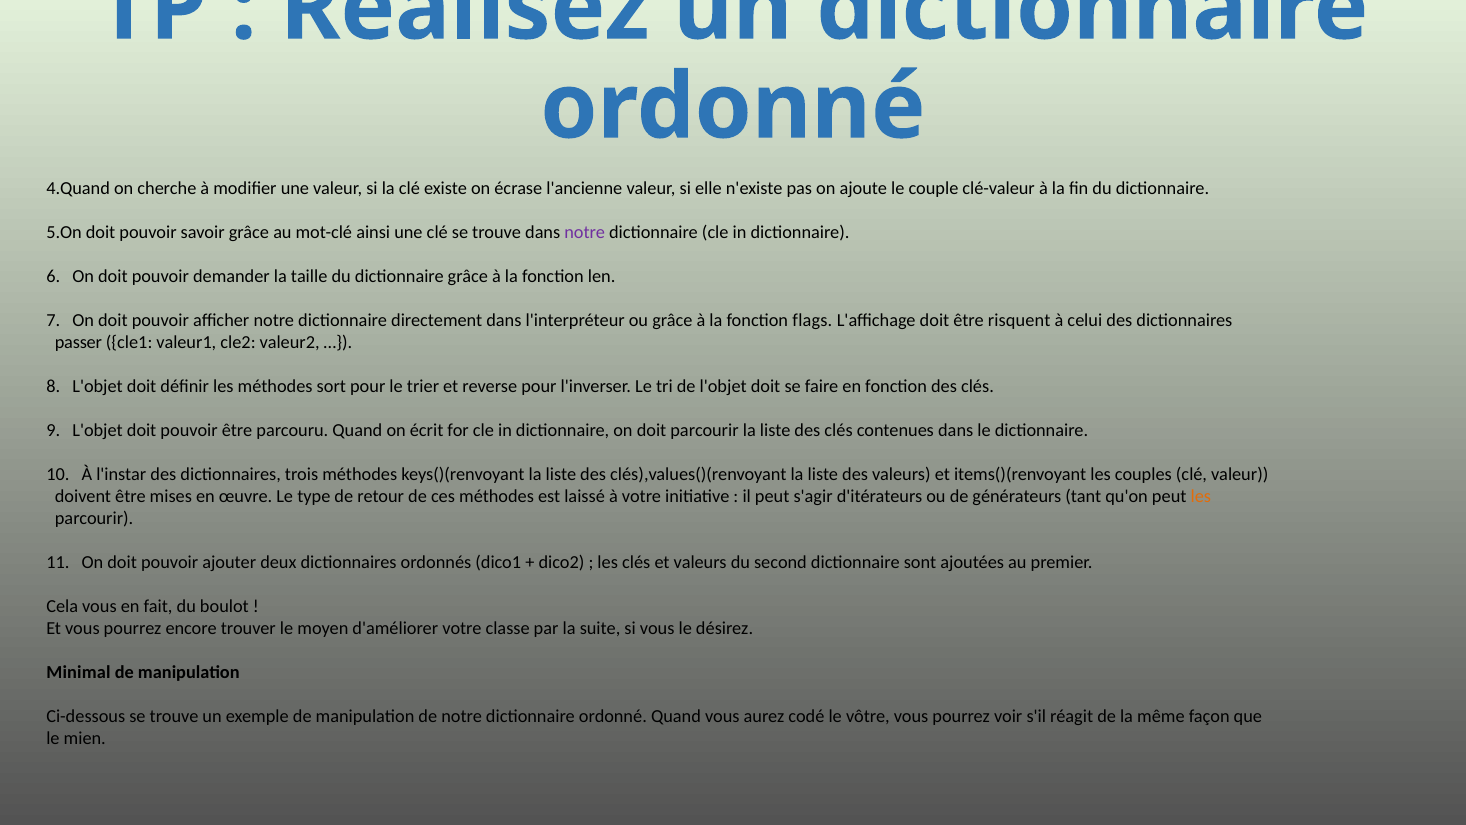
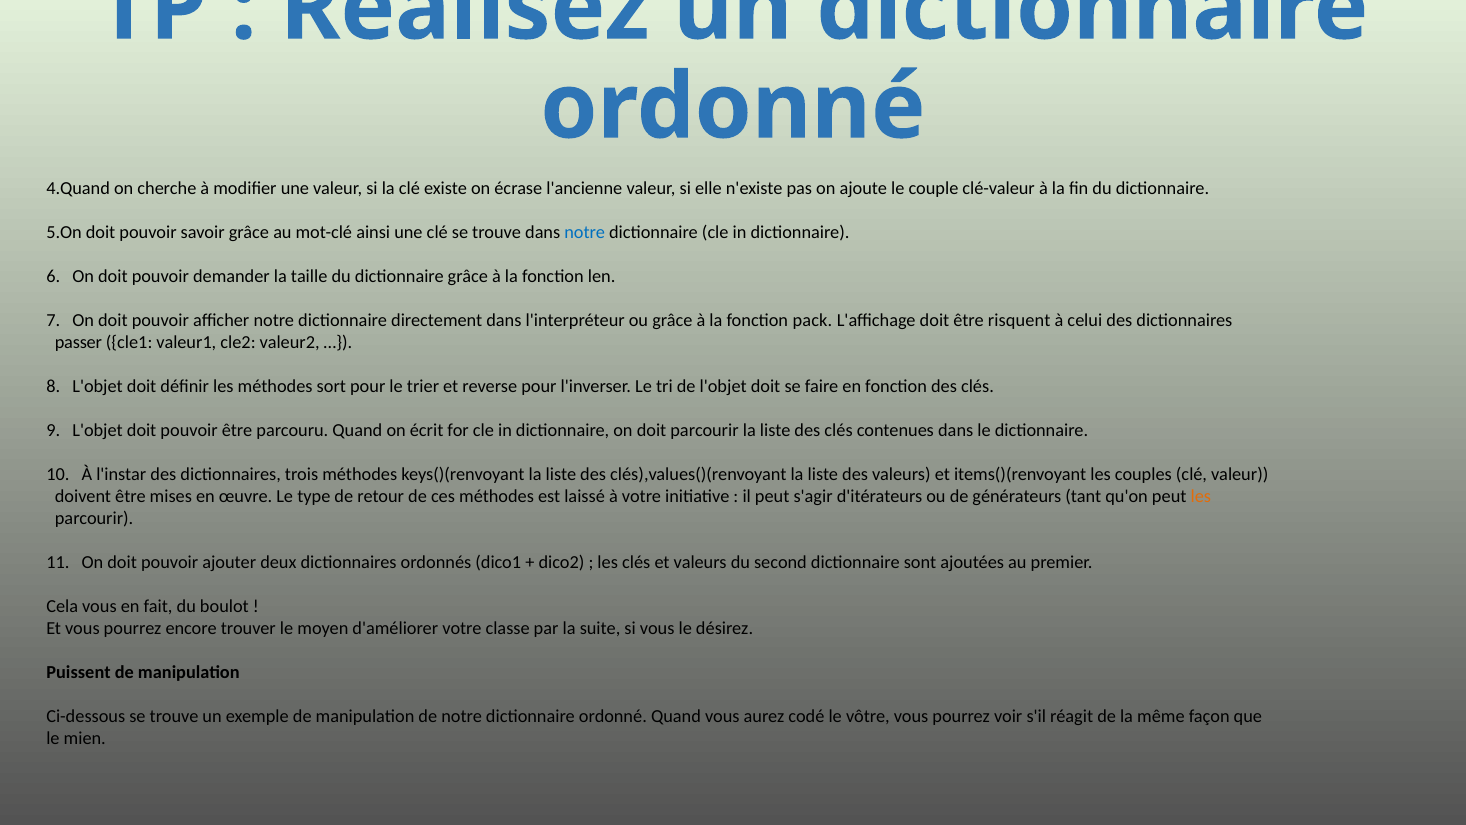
notre colour: purple -> blue (585, 232)
flags: flags -> pack (812, 320)
Minimal: Minimal -> Puissent (79, 672)
